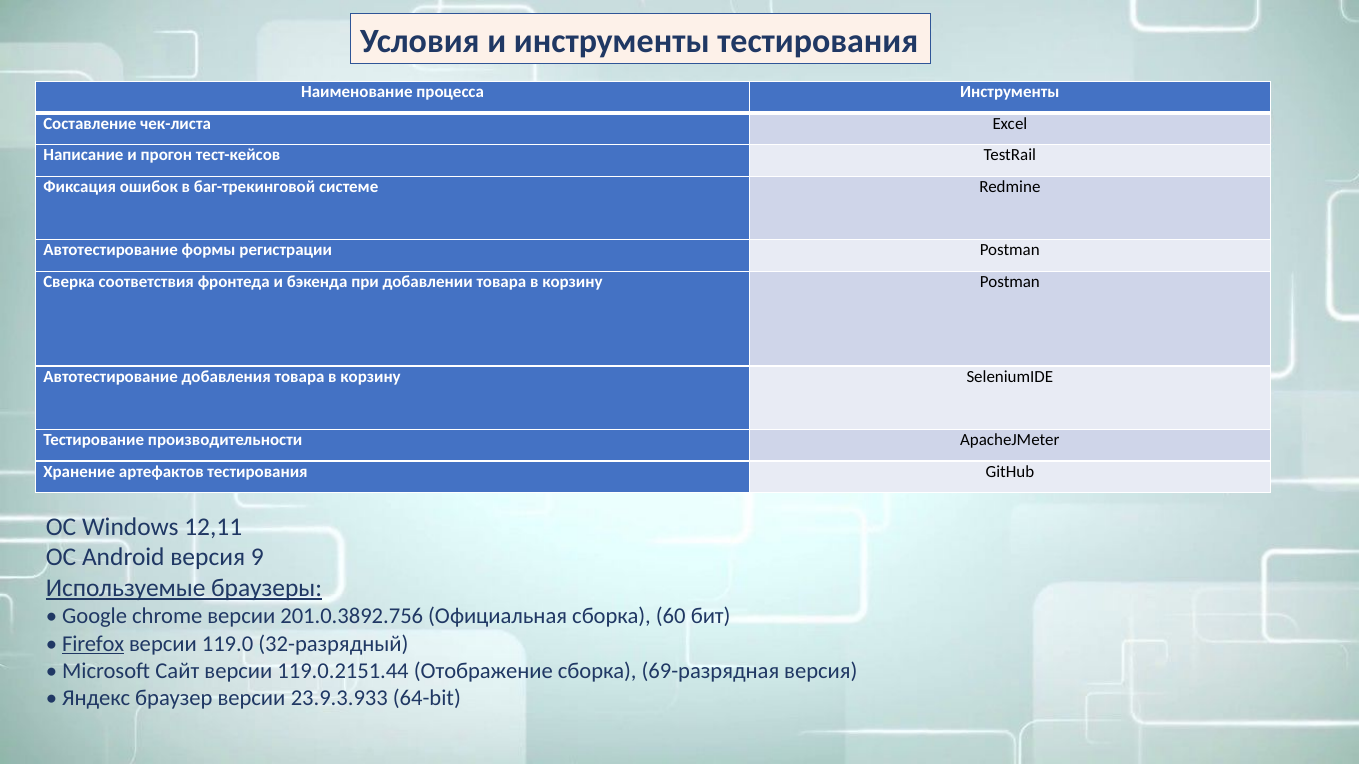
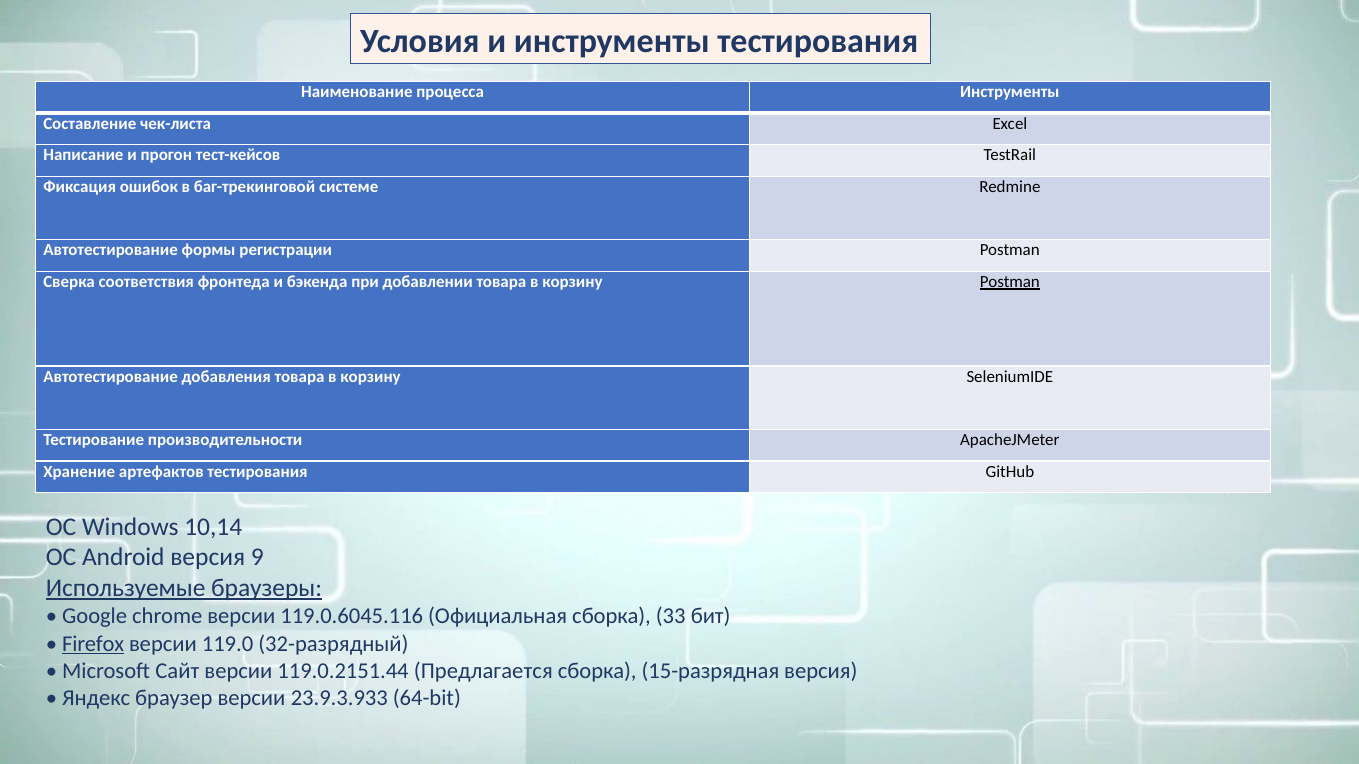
Postman underline: none -> present (1010, 282)
12,11: 12,11 -> 10,14 (213, 527)
201.0.3892.756: 201.0.3892.756 -> 119.0.6045.116 (352, 617)
60: 60 -> 33 (671, 617)
Отображение: Отображение -> Предлагается (483, 671)
69-разрядная: 69-разрядная -> 15-разрядная (710, 671)
